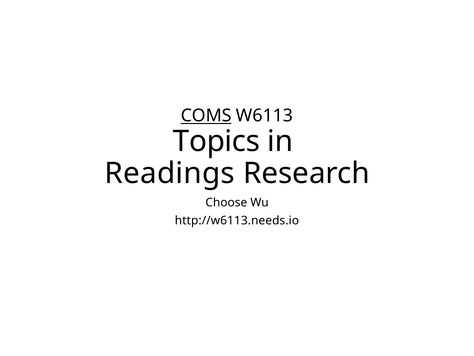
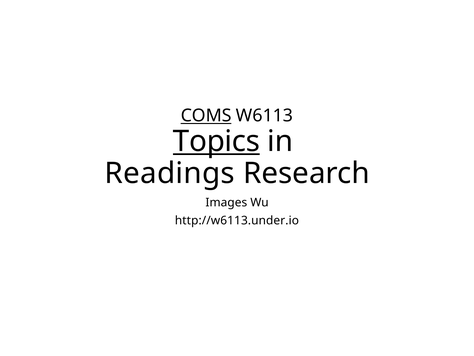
Topics underline: none -> present (216, 141)
Choose: Choose -> Images (226, 202)
http://w6113.needs.io: http://w6113.needs.io -> http://w6113.under.io (237, 220)
